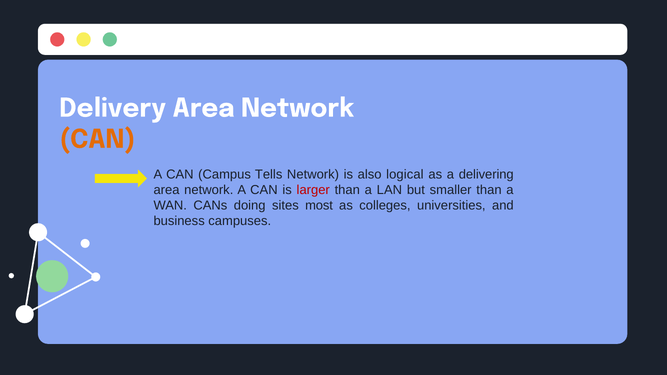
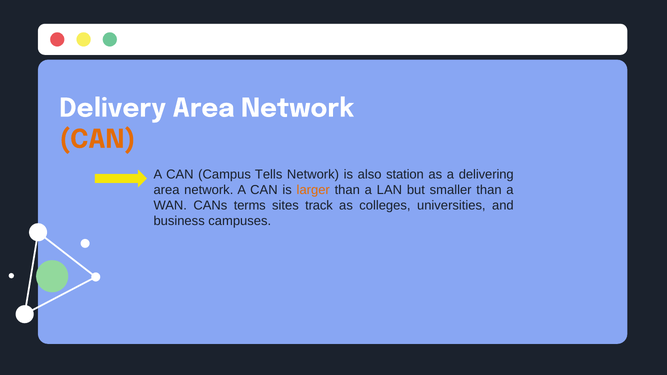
logical: logical -> station (405, 174)
larger colour: red -> orange (313, 190)
doing: doing -> terms (250, 205)
most: most -> track (319, 205)
